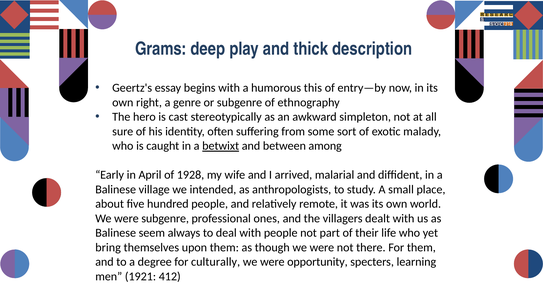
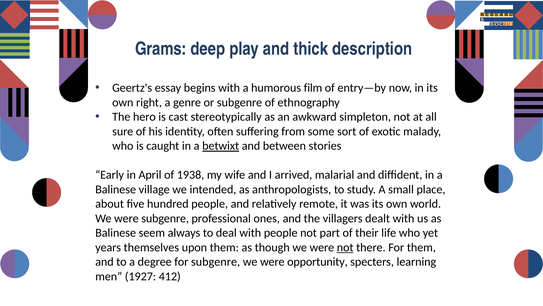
this: this -> film (313, 88)
among: among -> stories (325, 146)
1928: 1928 -> 1938 (191, 175)
bring: bring -> years (108, 247)
not underline: none -> present (345, 247)
for culturally: culturally -> subgenre (216, 261)
1921: 1921 -> 1927 (140, 276)
